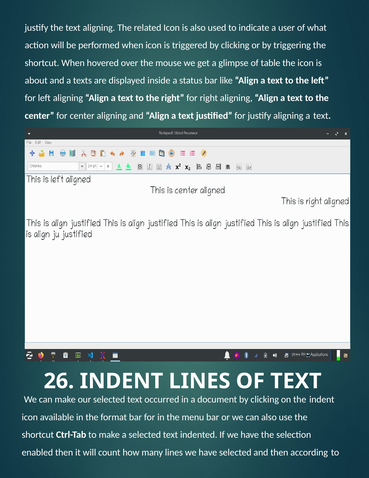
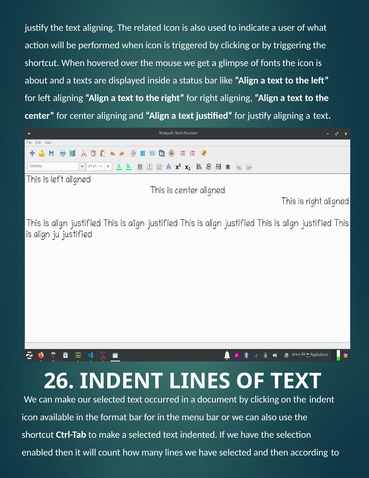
table: table -> fonts (271, 63)
